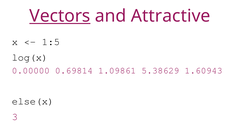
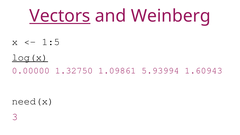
Attractive: Attractive -> Weinberg (171, 16)
log(x underline: none -> present (30, 57)
0.69814: 0.69814 -> 1.32750 (74, 70)
5.38629: 5.38629 -> 5.93994 (160, 70)
else(x: else(x -> need(x (33, 101)
